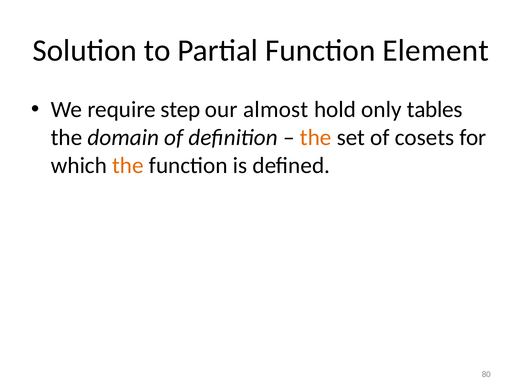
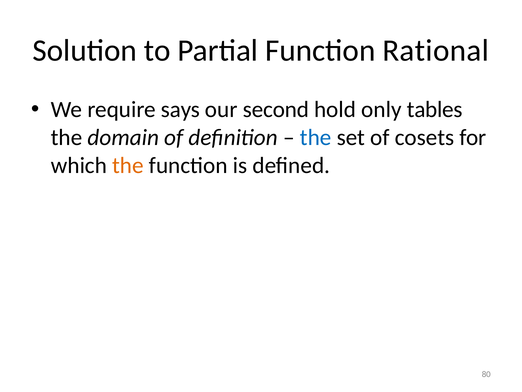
Element: Element -> Rational (436, 50)
step: step -> says (181, 110)
almost: almost -> second (276, 110)
the colour: orange -> blue (316, 137)
